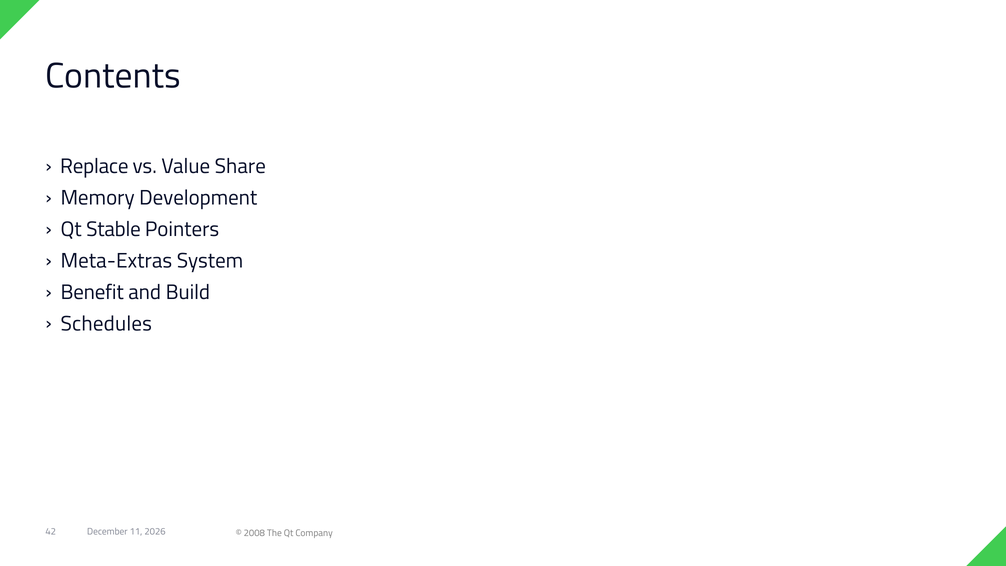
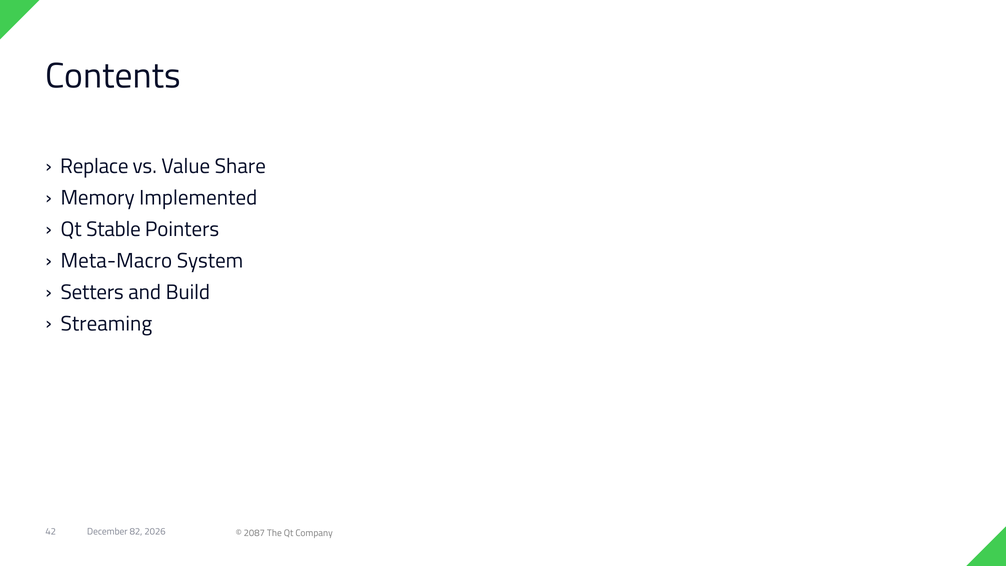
Development: Development -> Implemented (198, 198)
Meta-Extras: Meta-Extras -> Meta-Macro (116, 261)
Benefit: Benefit -> Setters (92, 292)
Schedules: Schedules -> Streaming (106, 324)
11: 11 -> 82 (136, 532)
2008: 2008 -> 2087 (254, 533)
